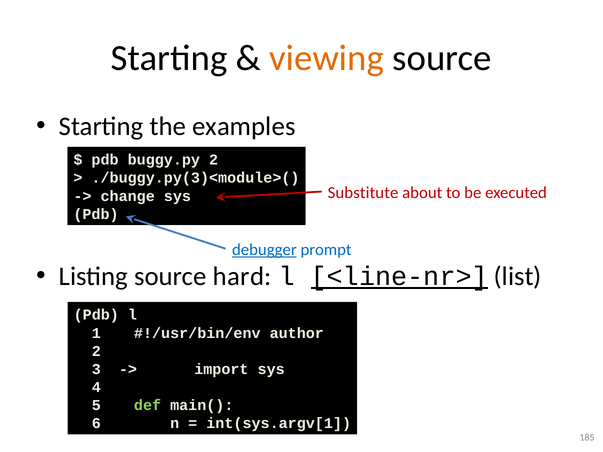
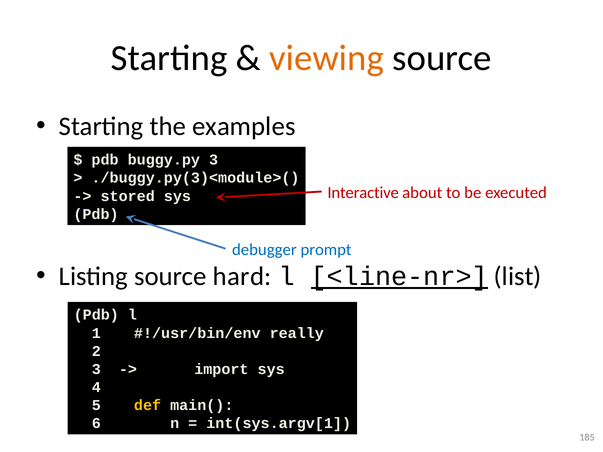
buggy.py 2: 2 -> 3 (214, 160)
Substitute: Substitute -> Interactive (363, 193)
change: change -> stored (128, 196)
debugger underline: present -> none (264, 250)
author: author -> really (297, 333)
def colour: light green -> yellow (148, 406)
